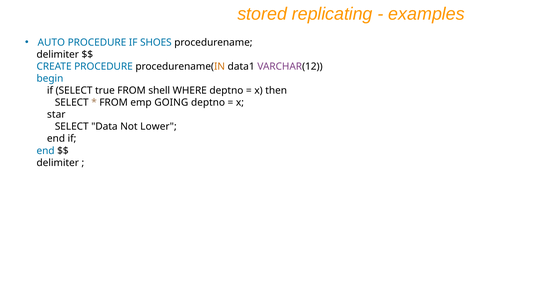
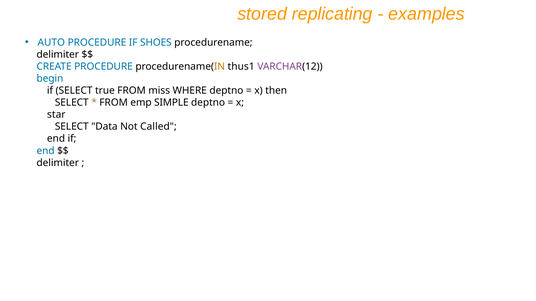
data1: data1 -> thus1 (241, 67)
shell: shell -> miss (159, 91)
GOING: GOING -> SIMPLE (171, 103)
Lower: Lower -> Called (158, 127)
